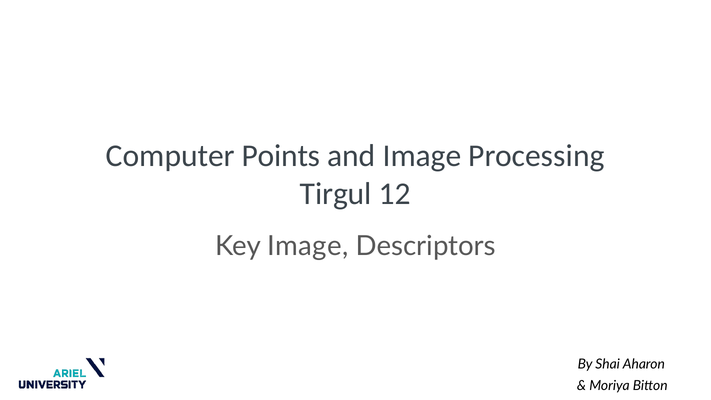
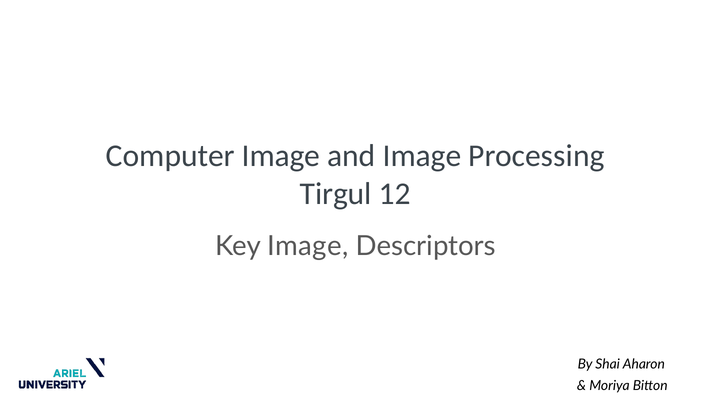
Computer Points: Points -> Image (281, 156)
